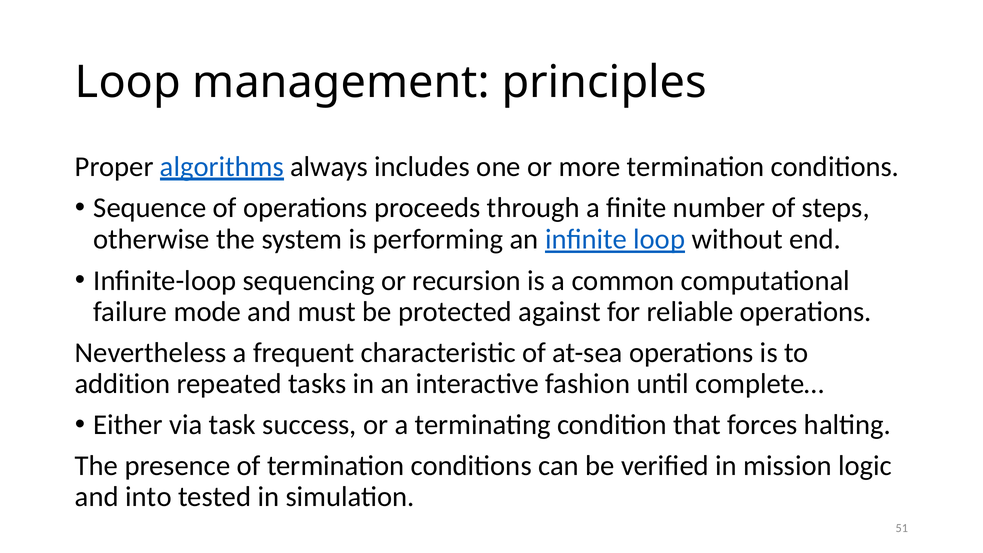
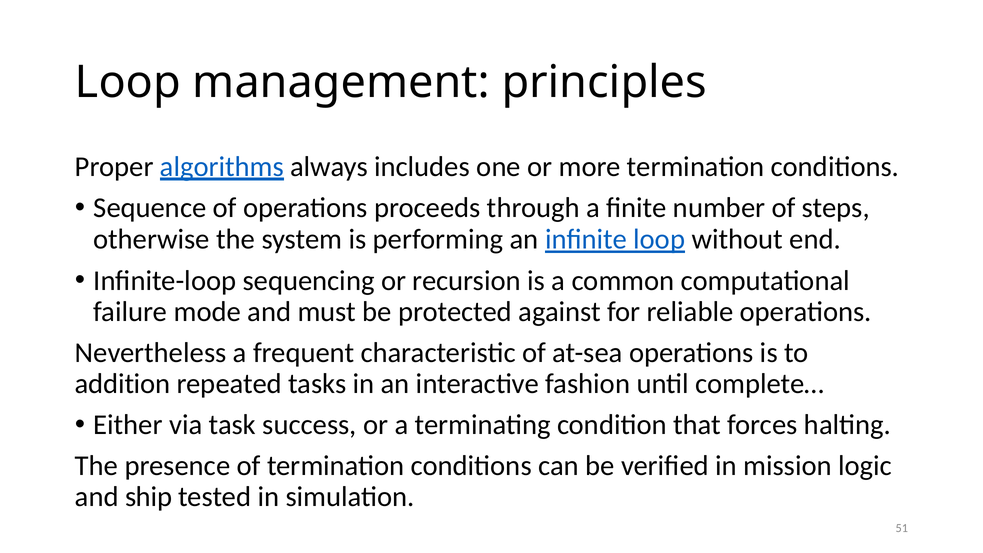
into: into -> ship (149, 497)
